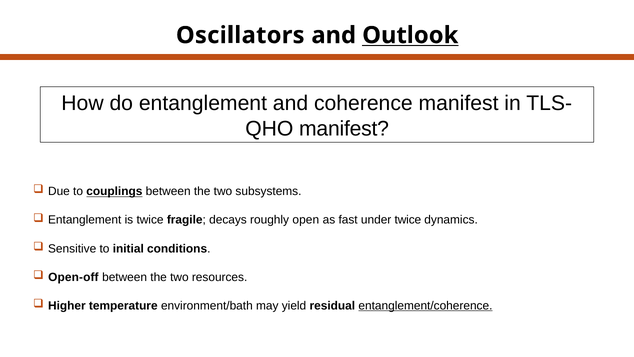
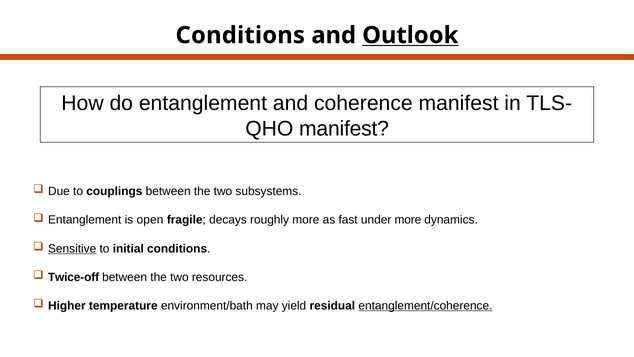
Oscillators: Oscillators -> Conditions (240, 35)
couplings underline: present -> none (114, 191)
is twice: twice -> open (150, 220)
roughly open: open -> more (306, 220)
under twice: twice -> more (408, 220)
Sensitive underline: none -> present (72, 248)
Open-off: Open-off -> Twice-off (74, 277)
